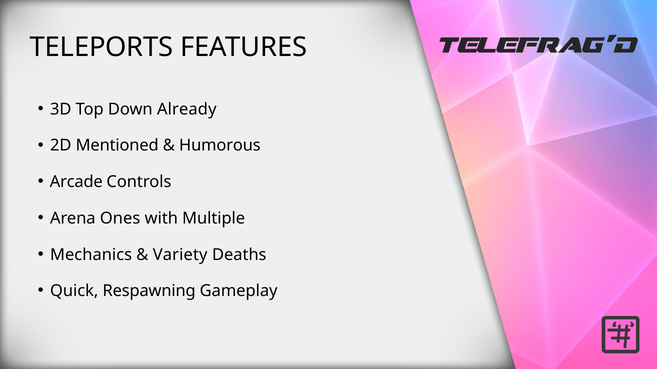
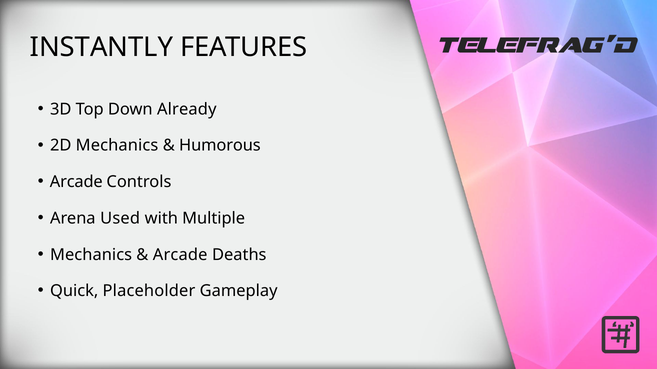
TELEPORTS: TELEPORTS -> INSTANTLY (102, 47)
2D Mentioned: Mentioned -> Mechanics (117, 146)
Ones: Ones -> Used (120, 219)
Variety: Variety -> Arcade (180, 255)
Respawning: Respawning -> Placeholder (149, 291)
